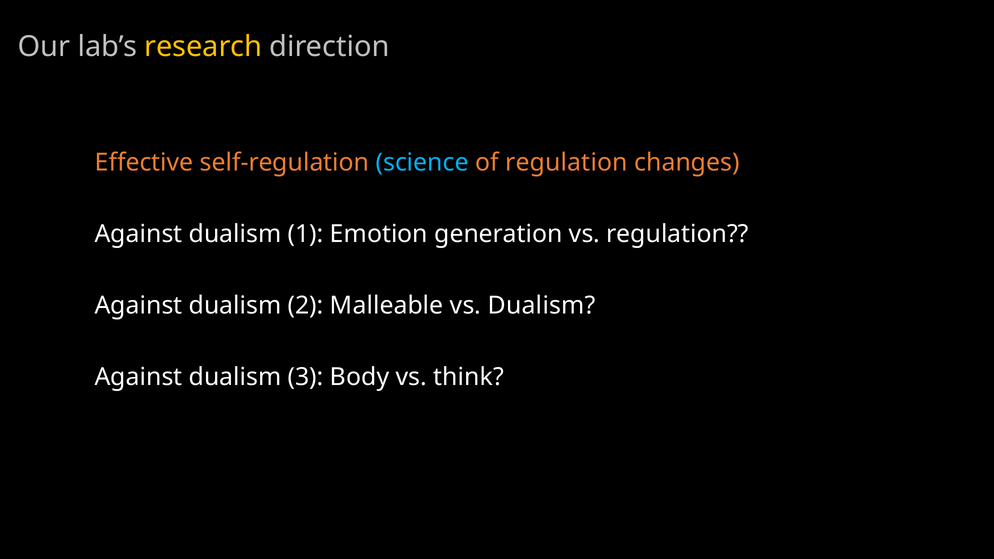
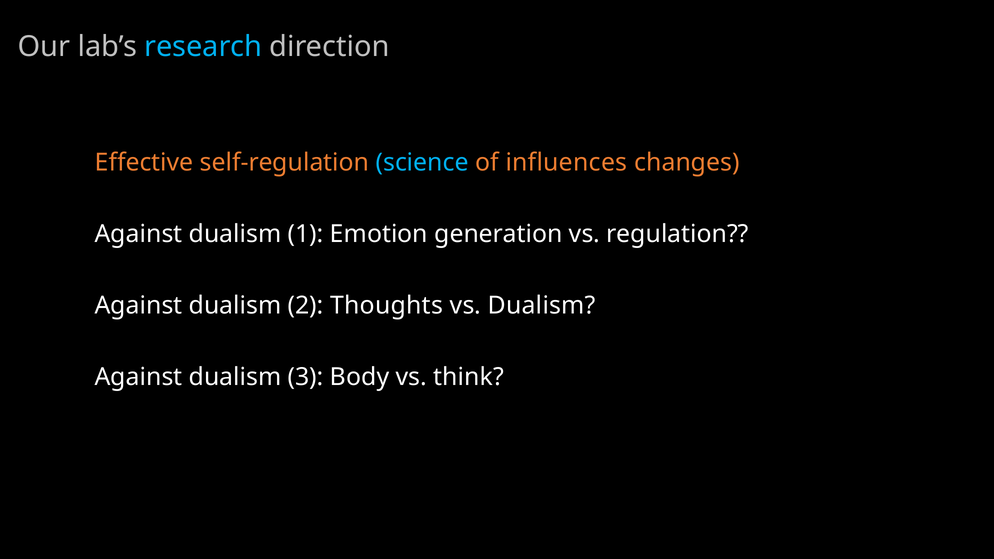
research colour: yellow -> light blue (203, 47)
of regulation: regulation -> influences (566, 163)
Malleable: Malleable -> Thoughts (387, 306)
